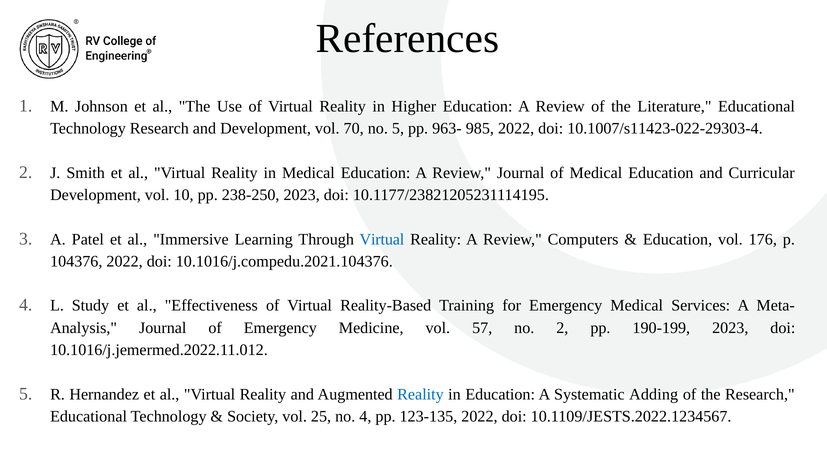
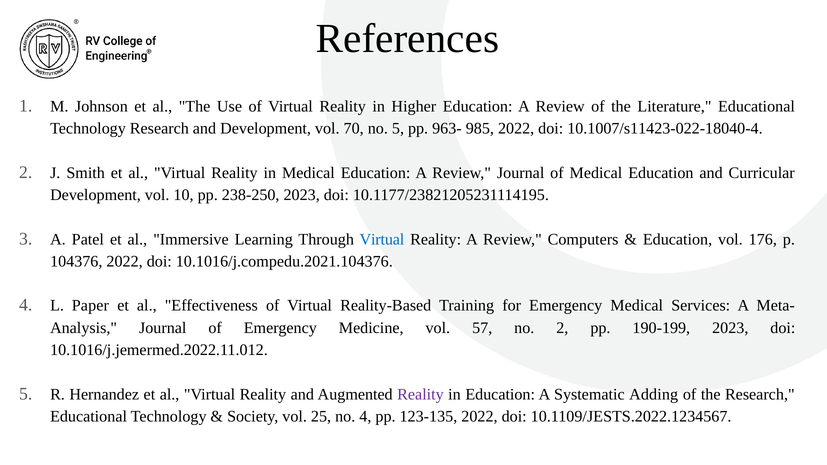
10.1007/s11423-022-29303-4: 10.1007/s11423-022-29303-4 -> 10.1007/s11423-022-18040-4 (665, 128)
Study: Study -> Paper (90, 306)
Reality colour: blue -> purple (420, 395)
